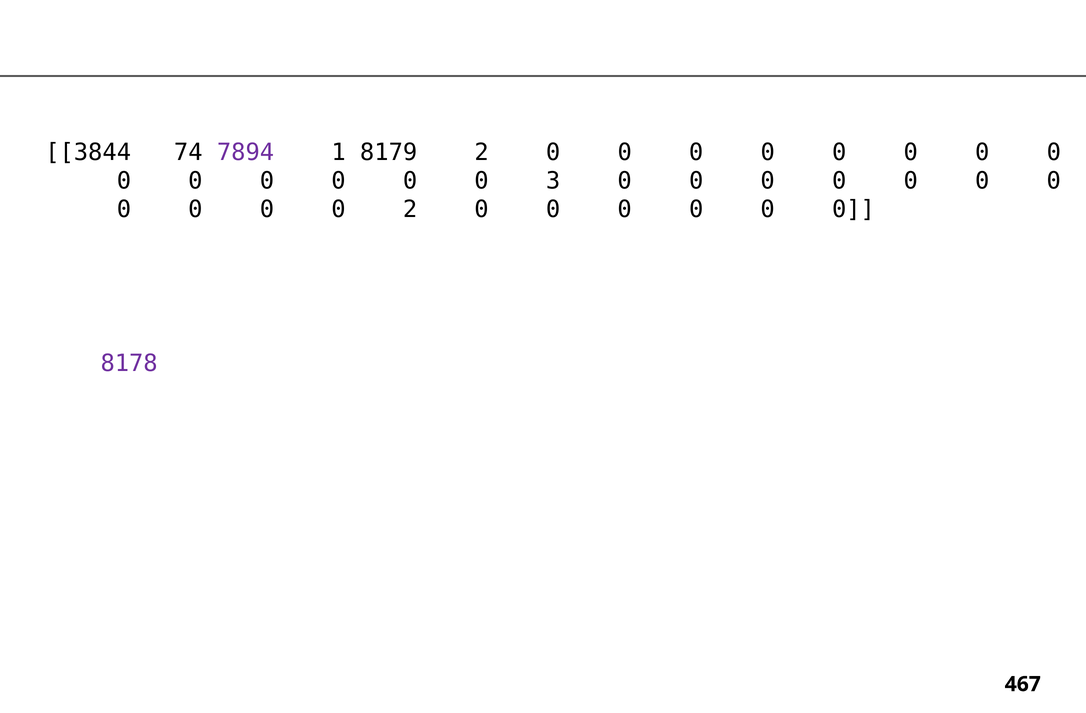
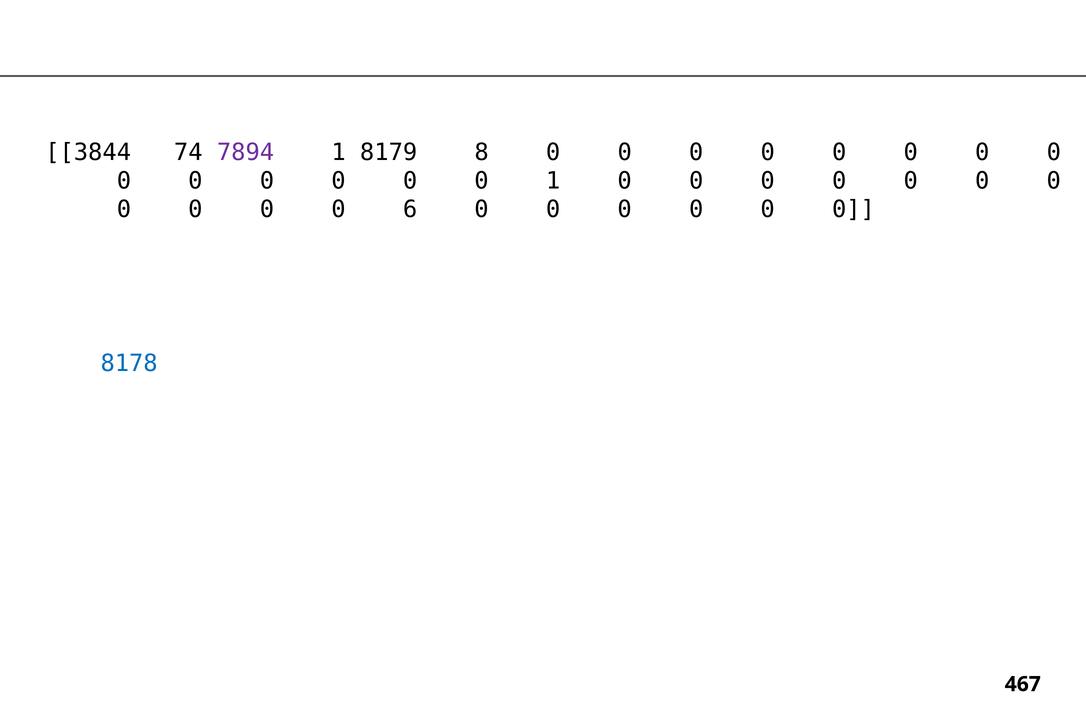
8179 2: 2 -> 8 (482, 153)
0 3: 3 -> 1 (553, 181)
0 2: 2 -> 6 (410, 210)
8178 colour: purple -> blue (129, 364)
